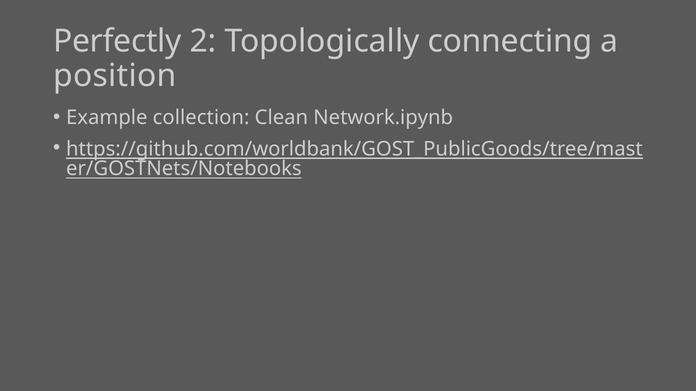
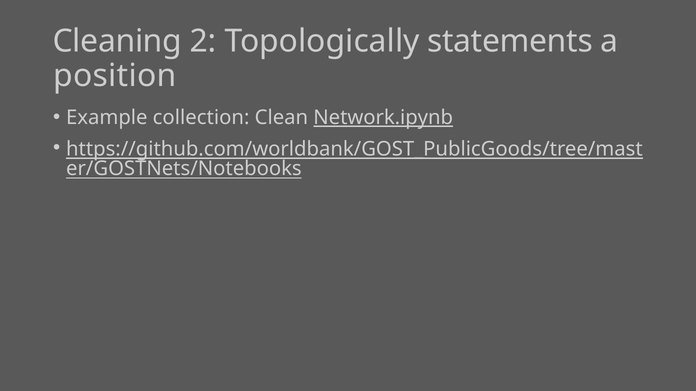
Perfectly: Perfectly -> Cleaning (117, 41)
connecting: connecting -> statements (510, 41)
Network.ipynb underline: none -> present (383, 118)
